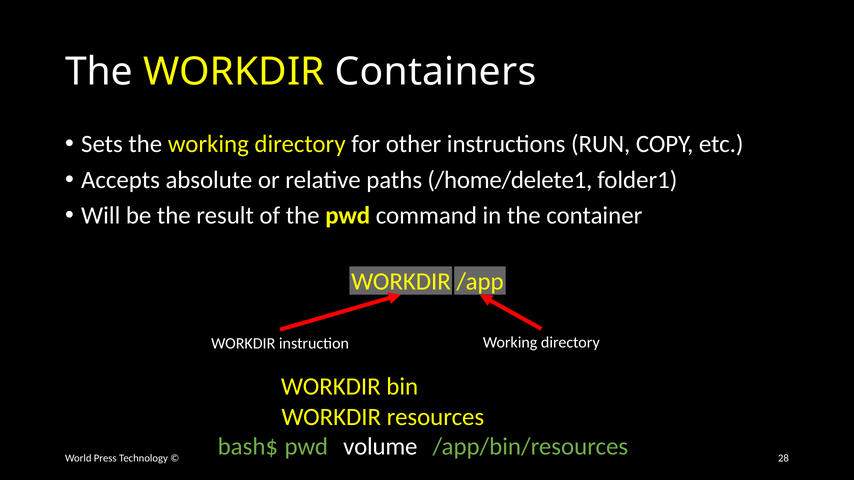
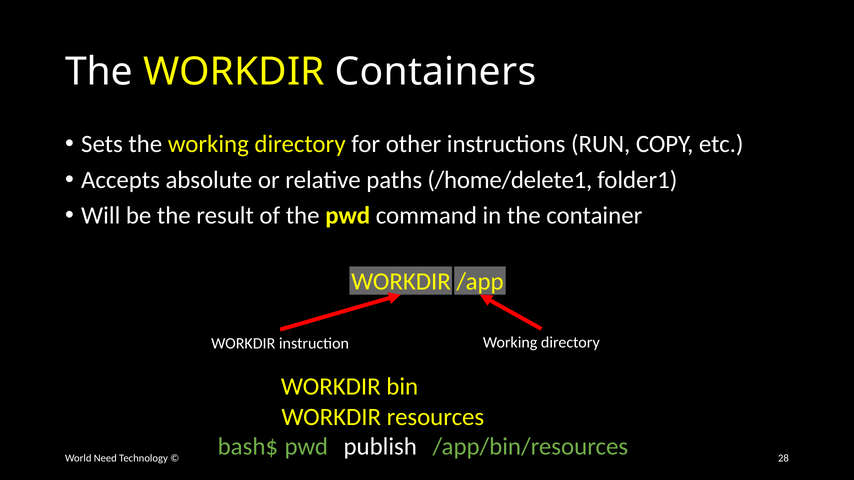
volume: volume -> publish (380, 447)
Press: Press -> Need (105, 459)
